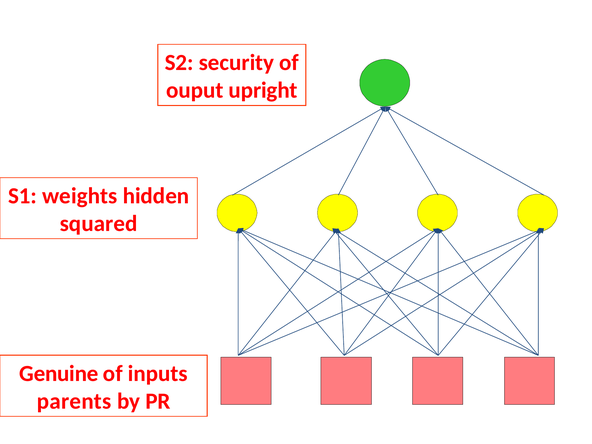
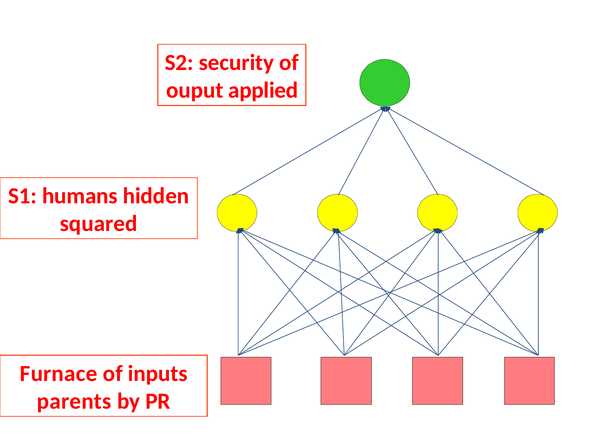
upright: upright -> applied (263, 90)
weights: weights -> humans (80, 196)
Genuine: Genuine -> Furnace (59, 374)
